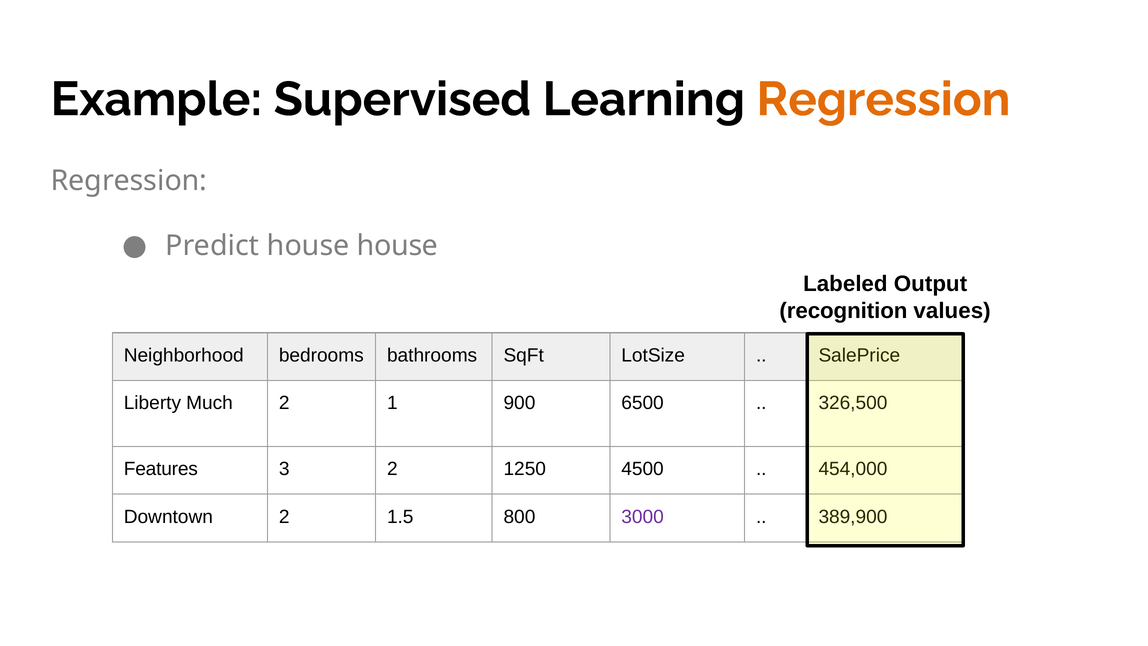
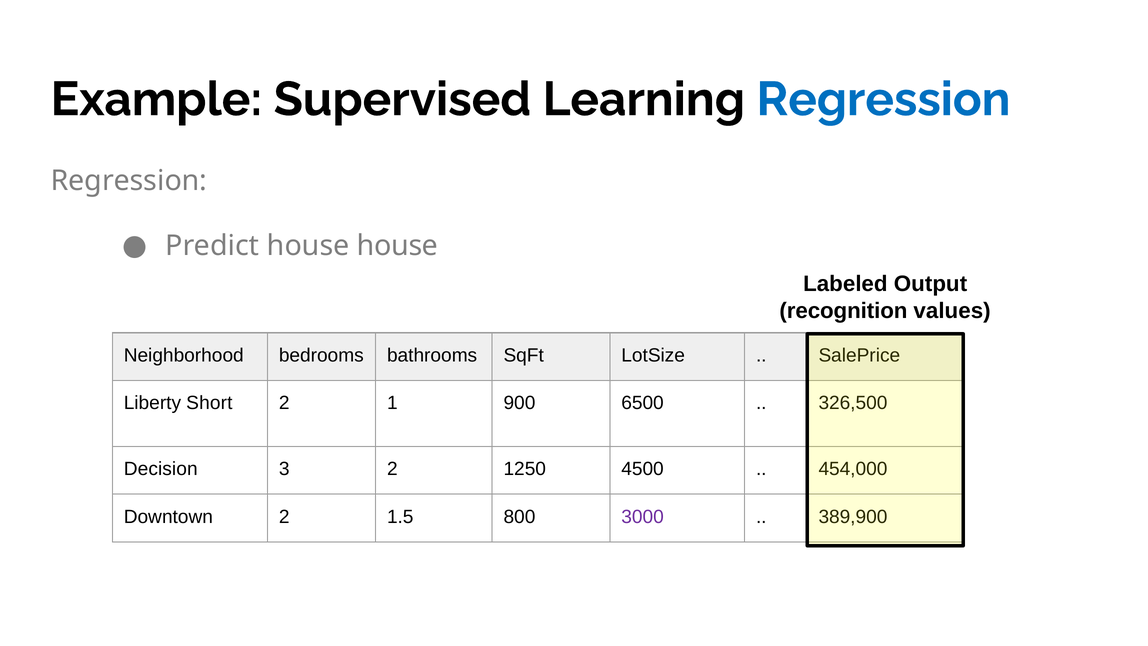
Regression colour: orange -> blue (884, 99)
Much: Much -> Short (209, 403)
Features: Features -> Decision (161, 469)
